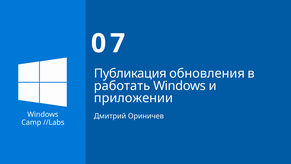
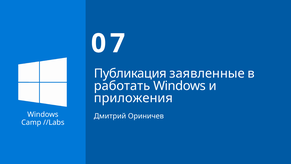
обновления: обновления -> заявленные (207, 73)
приложении: приложении -> приложения (133, 98)
